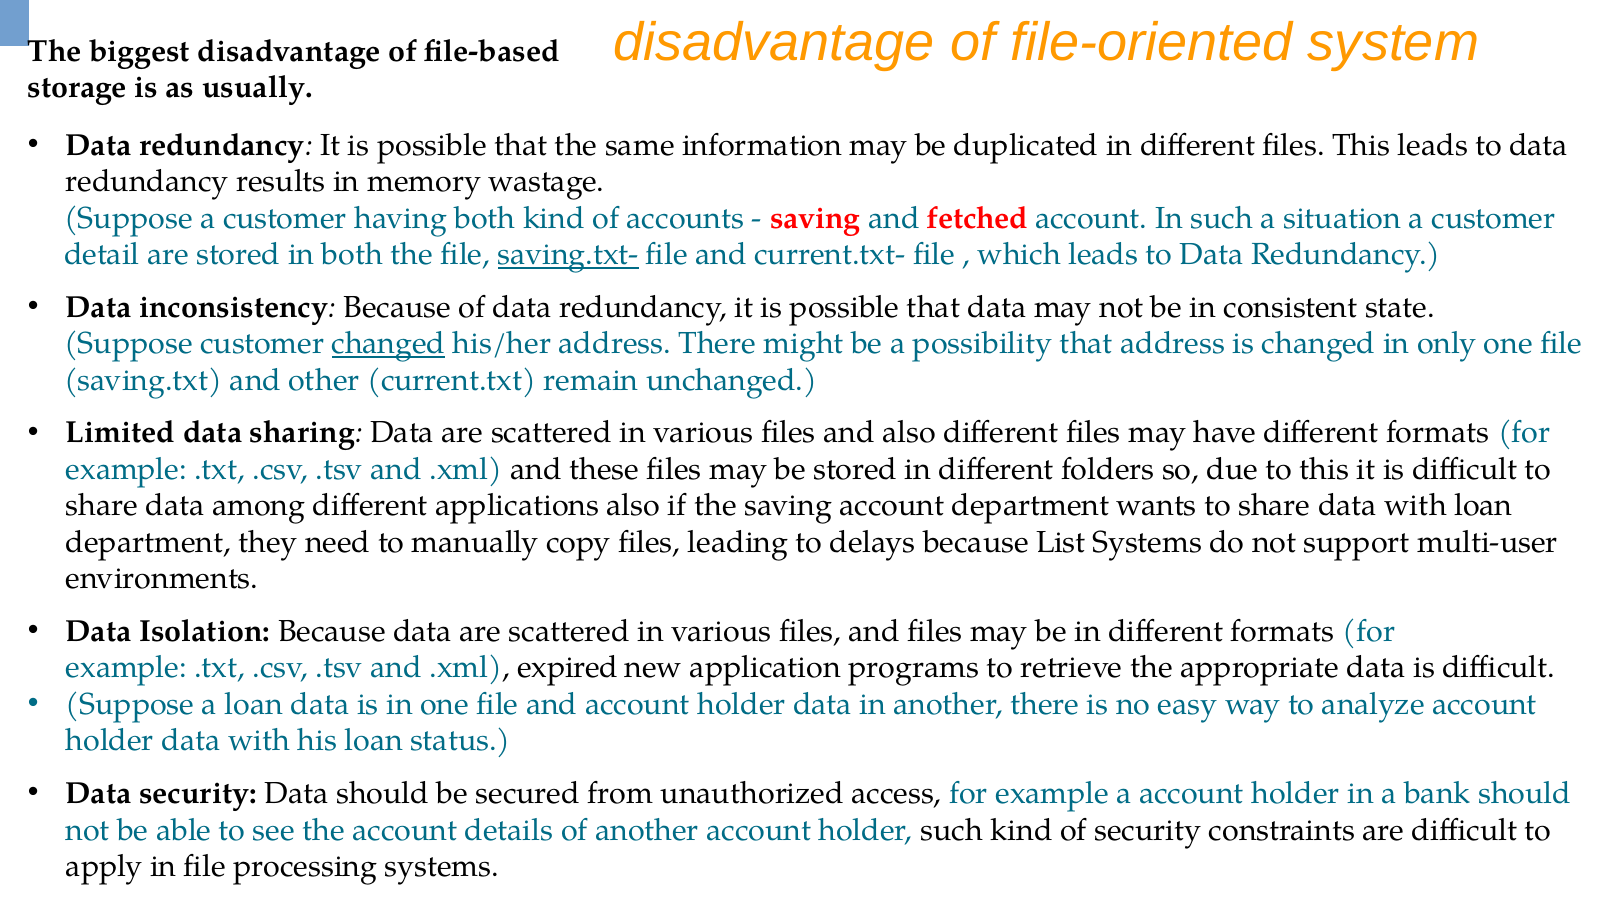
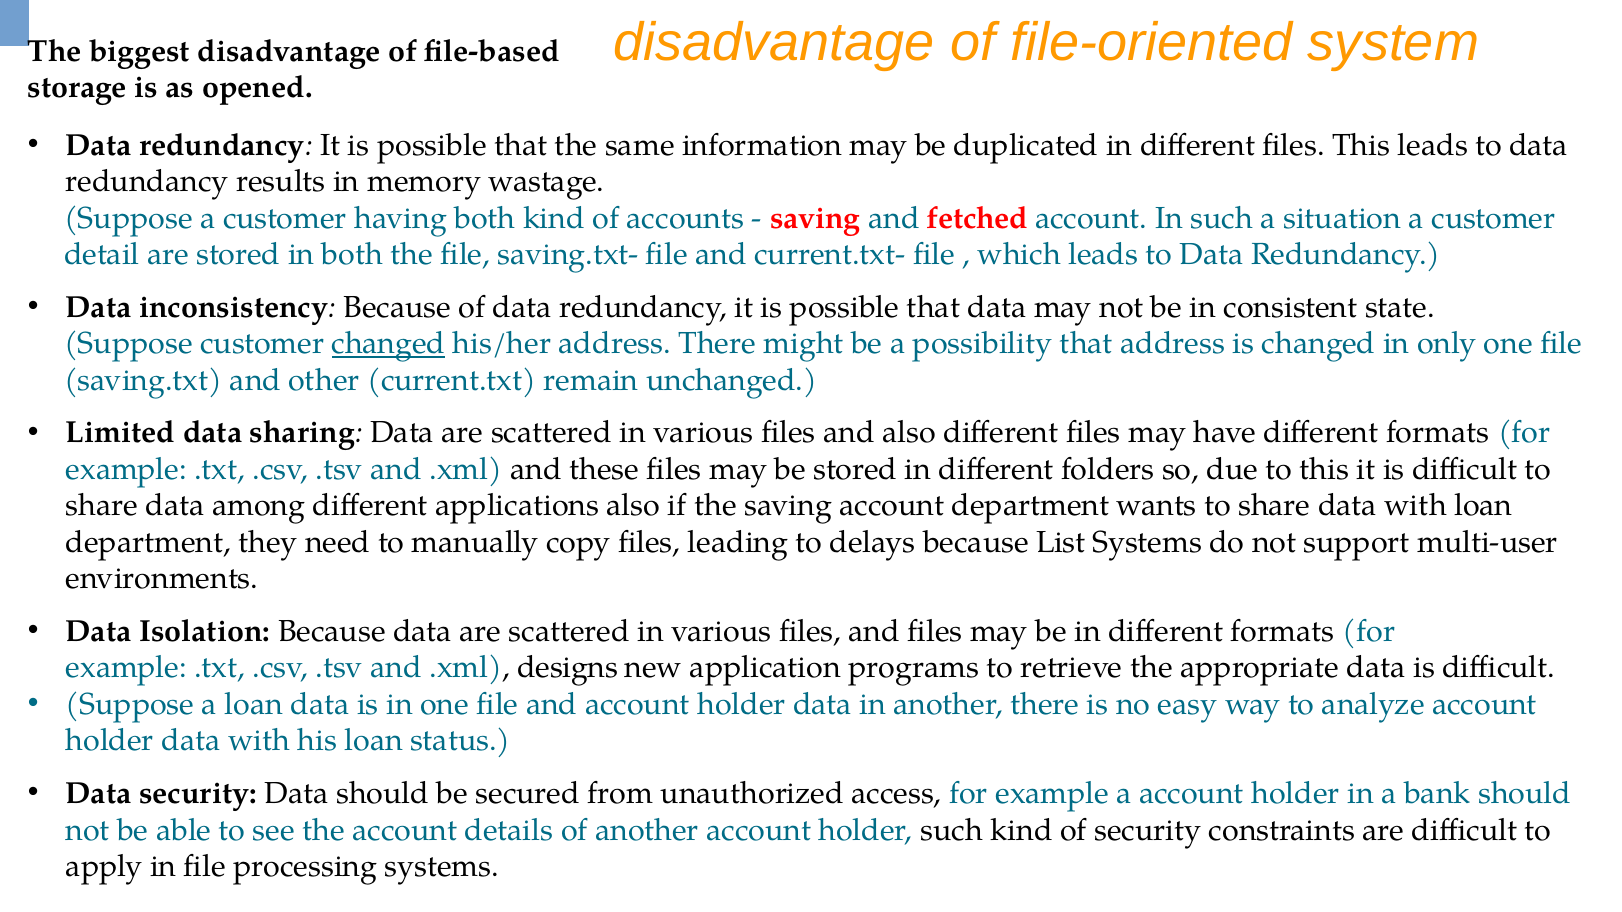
usually: usually -> opened (258, 88)
saving.txt- underline: present -> none (568, 255)
expired: expired -> designs (568, 668)
